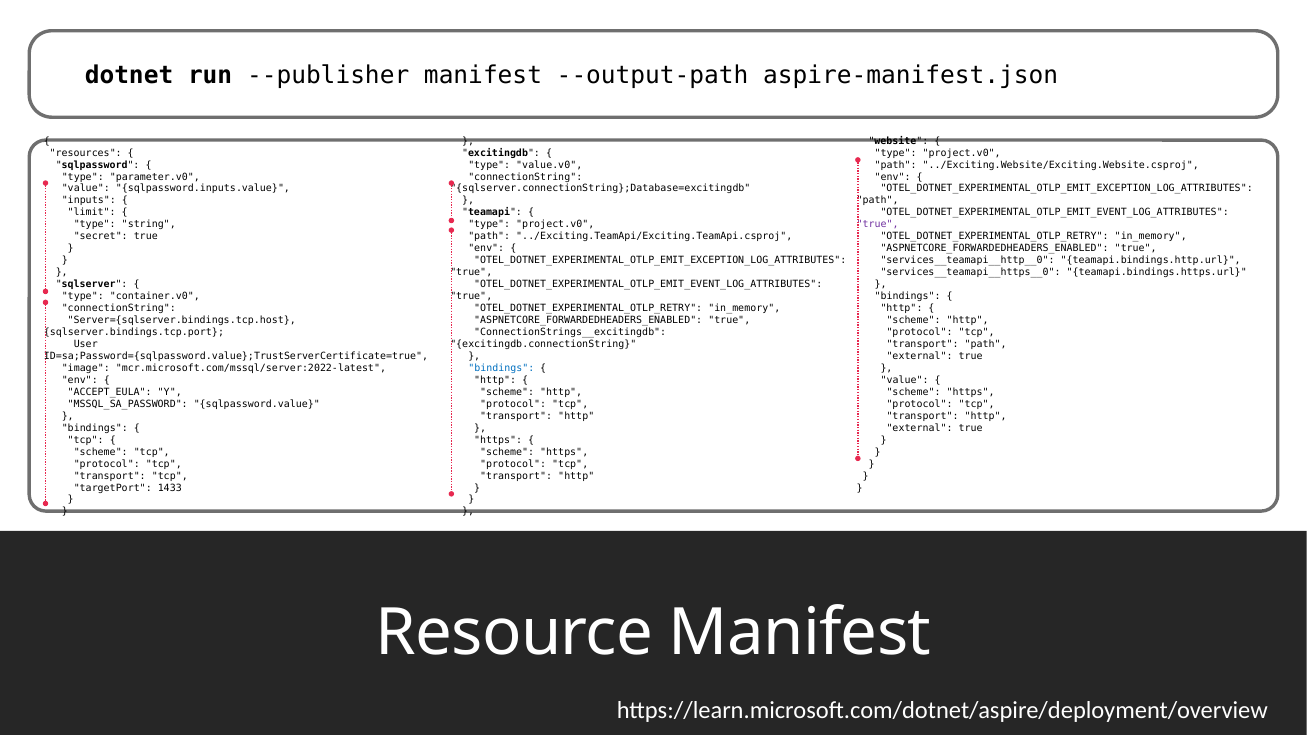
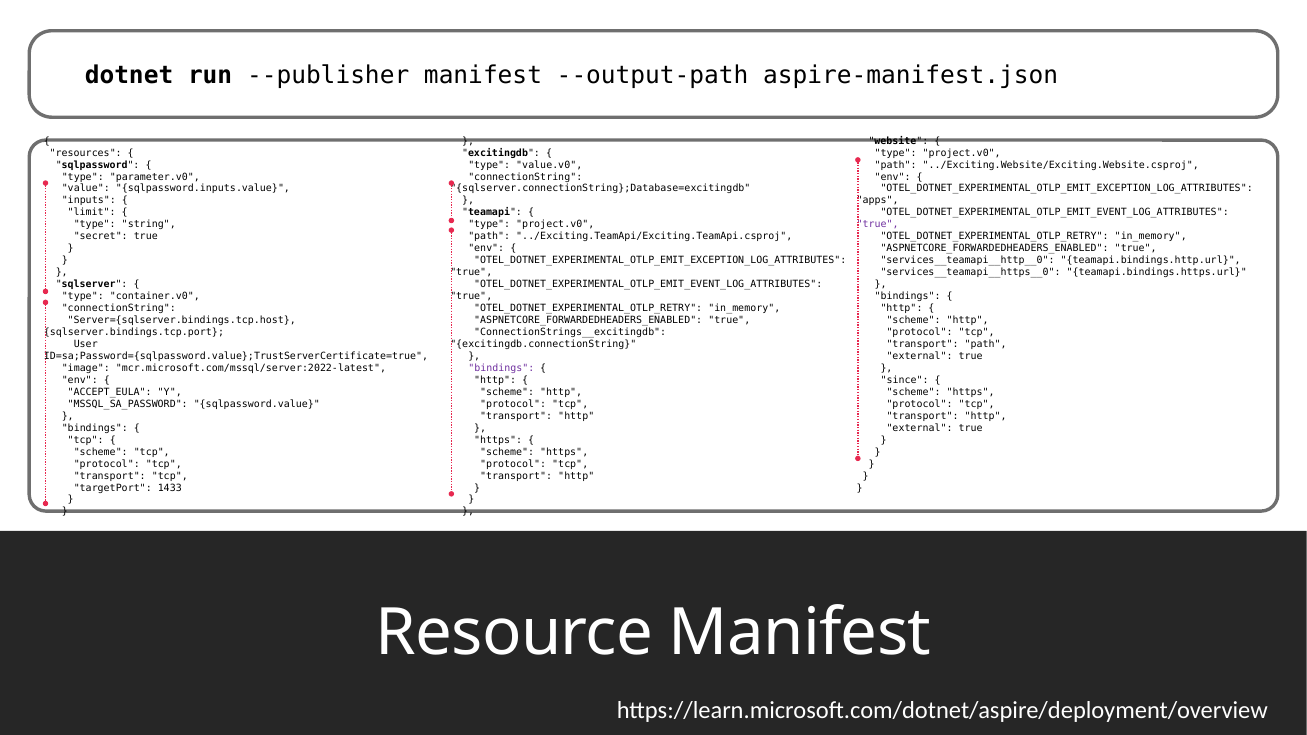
path: path -> apps (878, 201)
bindings colour: blue -> purple (501, 368)
value: value -> since (905, 380)
